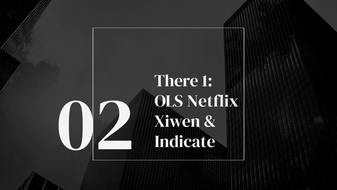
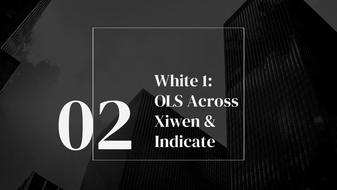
There: There -> White (176, 81)
Netflix: Netflix -> Across (213, 101)
